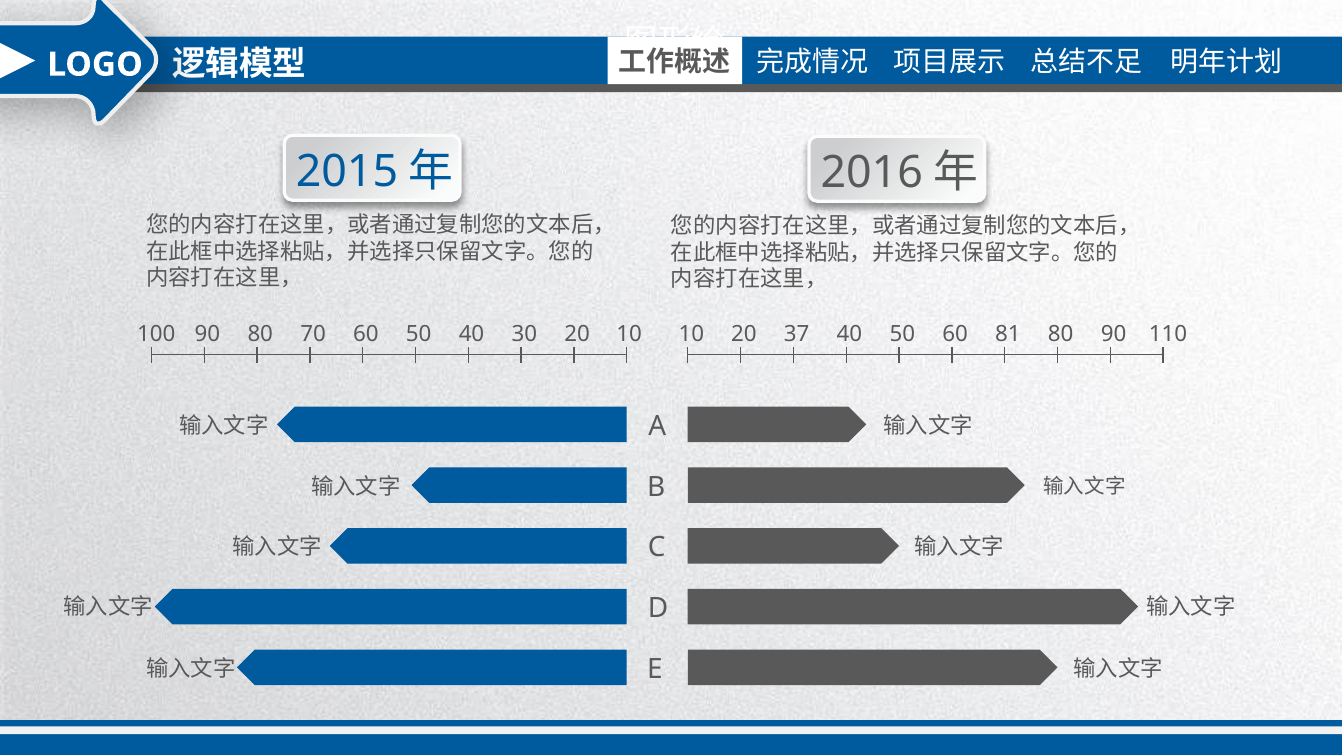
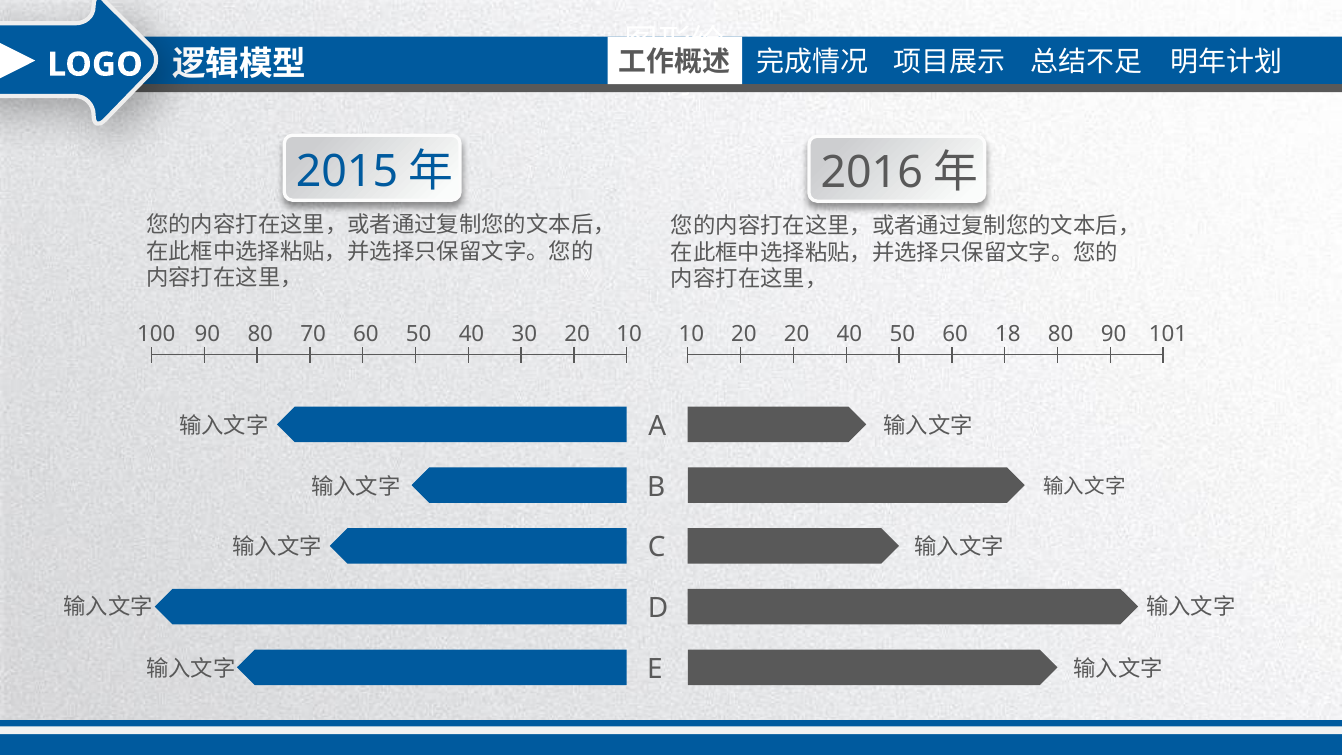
20 37: 37 -> 20 (797, 334)
81: 81 -> 18 (1008, 334)
110: 110 -> 101 (1168, 334)
